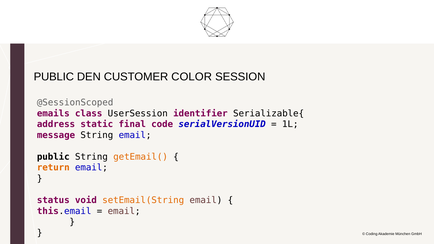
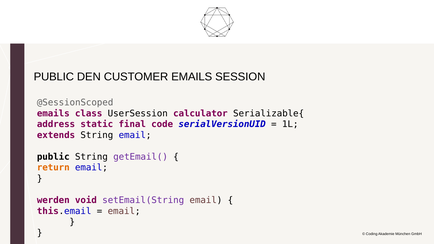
CUSTOMER COLOR: COLOR -> EMAILS (192, 77)
identifier: identifier -> calculator (200, 113)
message: message -> extends (56, 135)
getEmail( colour: orange -> purple (141, 157)
status: status -> werden (53, 200)
setEmail(String colour: orange -> purple (143, 200)
